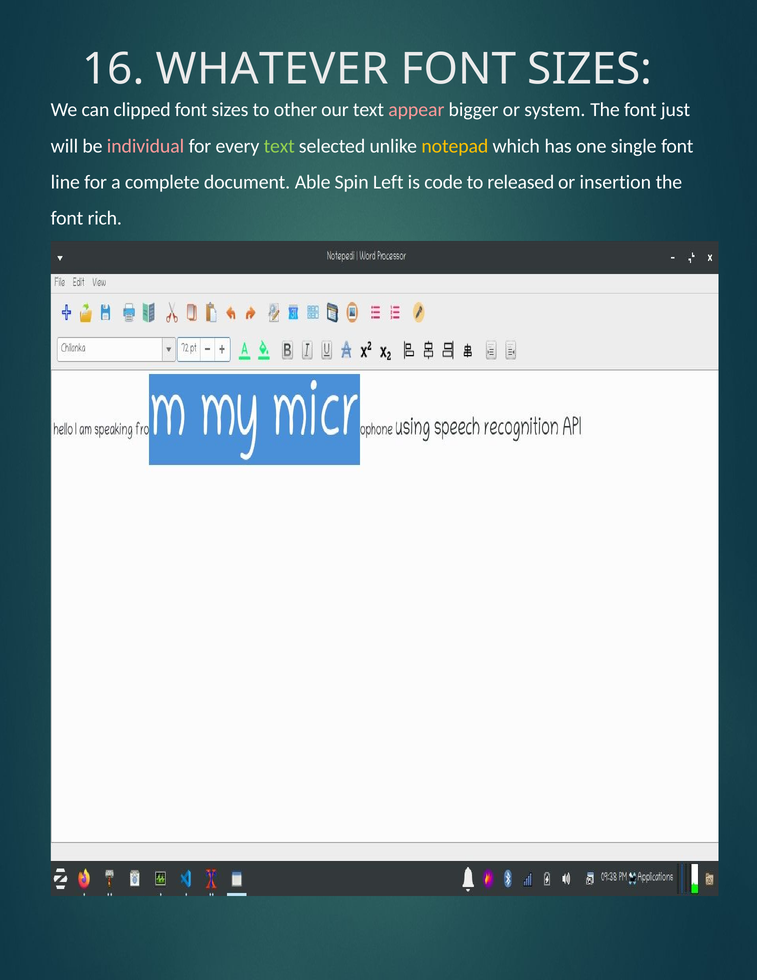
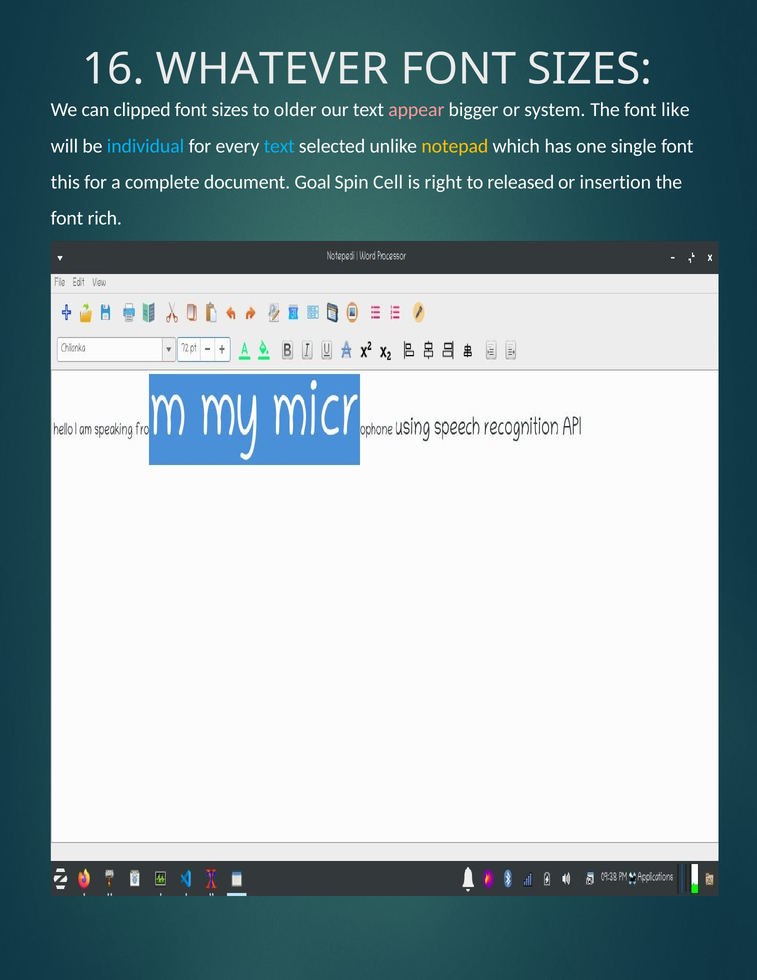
other: other -> older (295, 110)
just: just -> like (675, 110)
individual colour: pink -> light blue (146, 146)
text colour: light green -> light blue (279, 146)
line: line -> this (65, 182)
Able: Able -> Goal (313, 182)
Left: Left -> Cell (388, 182)
code: code -> right (443, 182)
